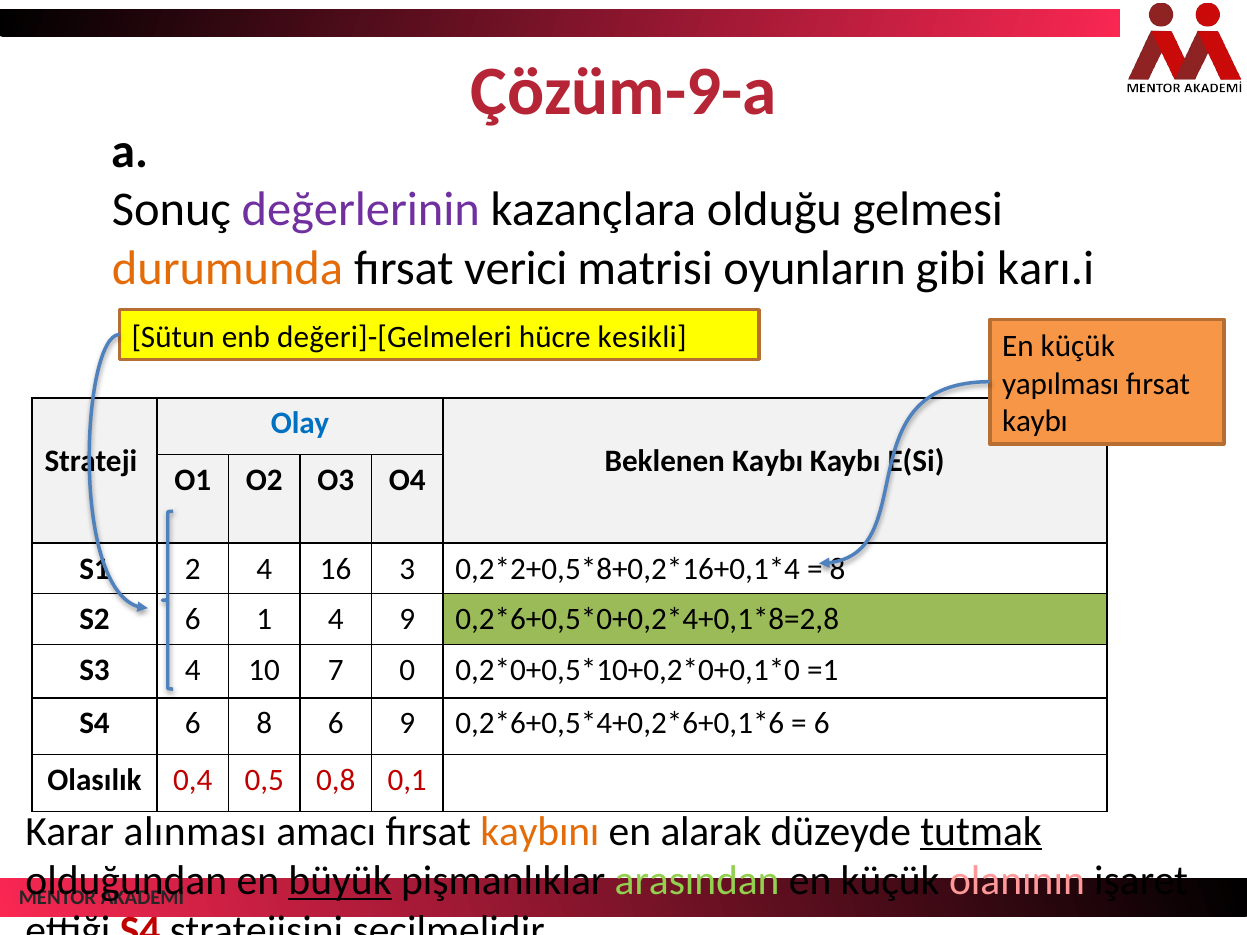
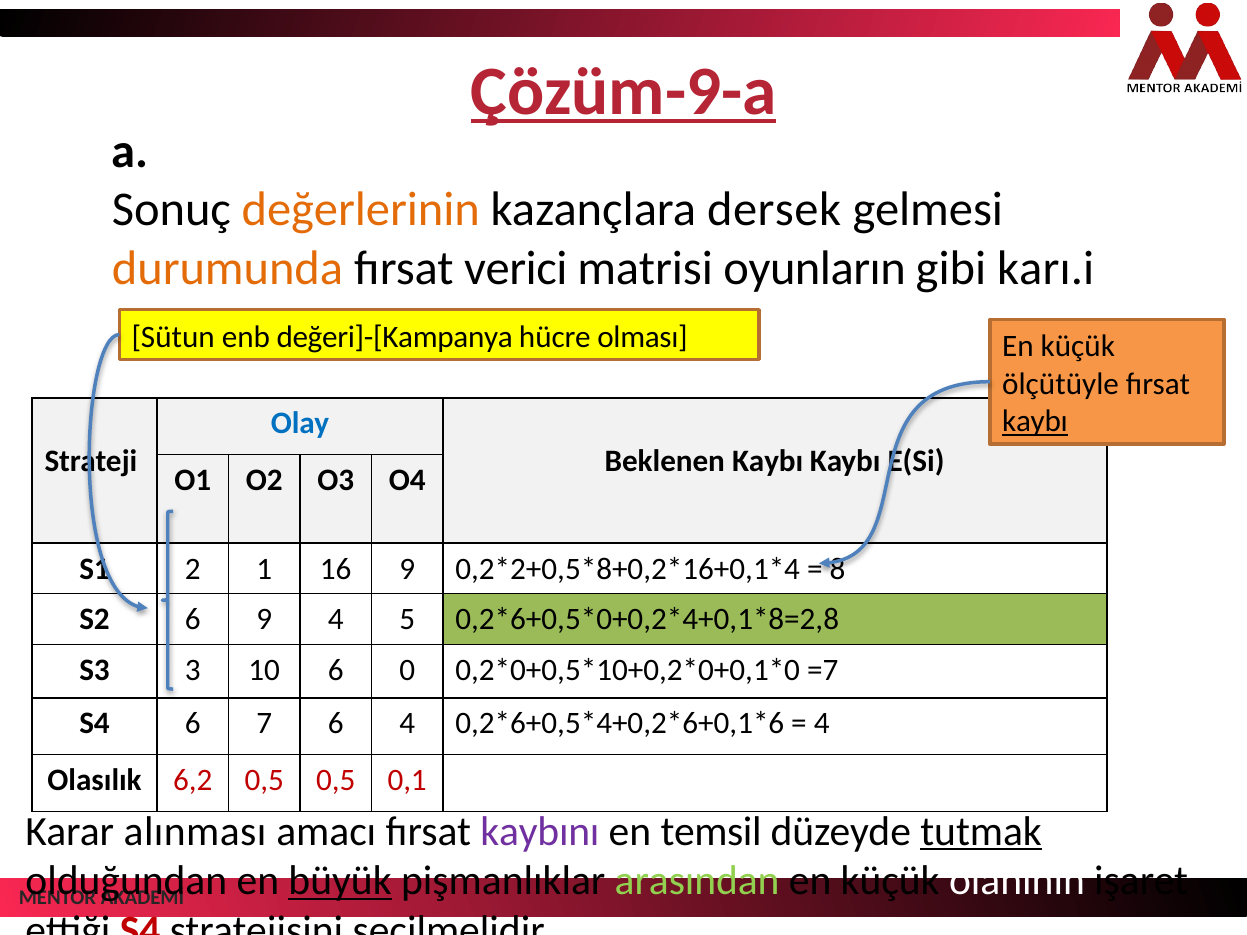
Çözüm-9-a underline: none -> present (624, 91)
değerlerinin colour: purple -> orange (361, 210)
olduğu: olduğu -> dersek (774, 210)
değeri]-[Gelmeleri: değeri]-[Gelmeleri -> değeri]-[Kampanya (395, 337)
kesikli: kesikli -> olması (643, 337)
yapılması: yapılması -> ölçütüyle (1061, 384)
kaybı underline: none -> present (1035, 421)
2 4: 4 -> 1 (264, 569)
16 3: 3 -> 9 (407, 569)
6 1: 1 -> 9 (264, 620)
4 9: 9 -> 5 (407, 620)
S3 4: 4 -> 3 (193, 670)
10 7: 7 -> 6 (336, 670)
=1: =1 -> =7 (823, 670)
6 8: 8 -> 7 (264, 724)
6 9: 9 -> 4 (407, 724)
6: 6 -> 4 (822, 724)
0,4: 0,4 -> 6,2 (193, 780)
0,5 0,8: 0,8 -> 0,5 (336, 780)
kaybını colour: orange -> purple (540, 832)
alarak: alarak -> temsil (711, 832)
olanının colour: pink -> white (1017, 881)
